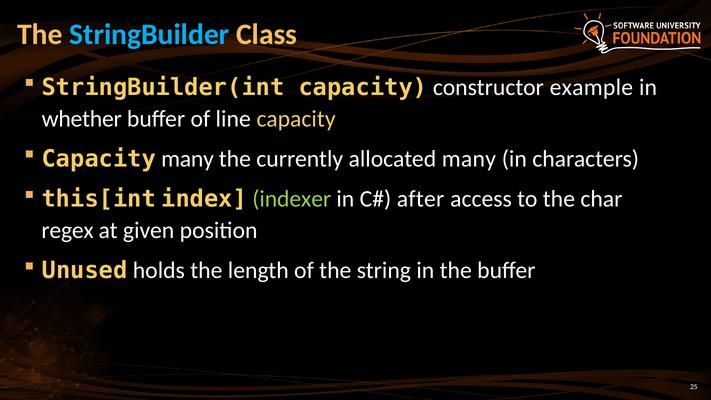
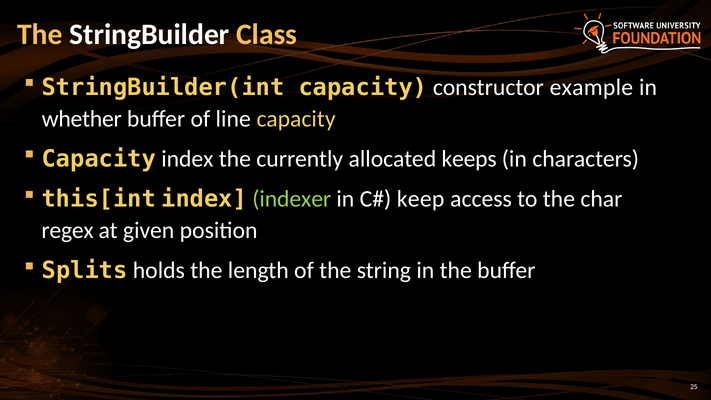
StringBuilder colour: light blue -> white (149, 35)
Capacity many: many -> index (187, 159)
allocated many: many -> keeps (469, 159)
after: after -> keep (421, 199)
Unused: Unused -> Splits (85, 271)
